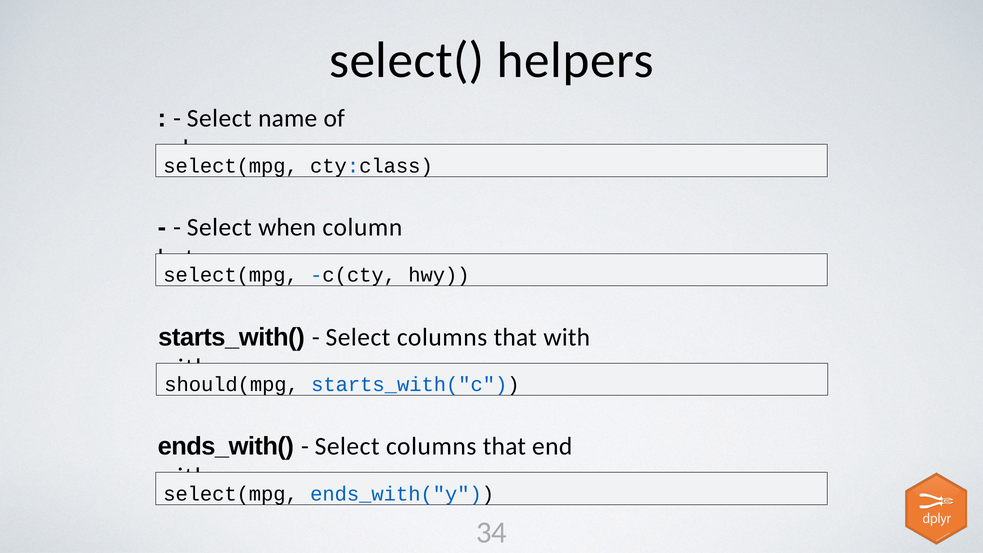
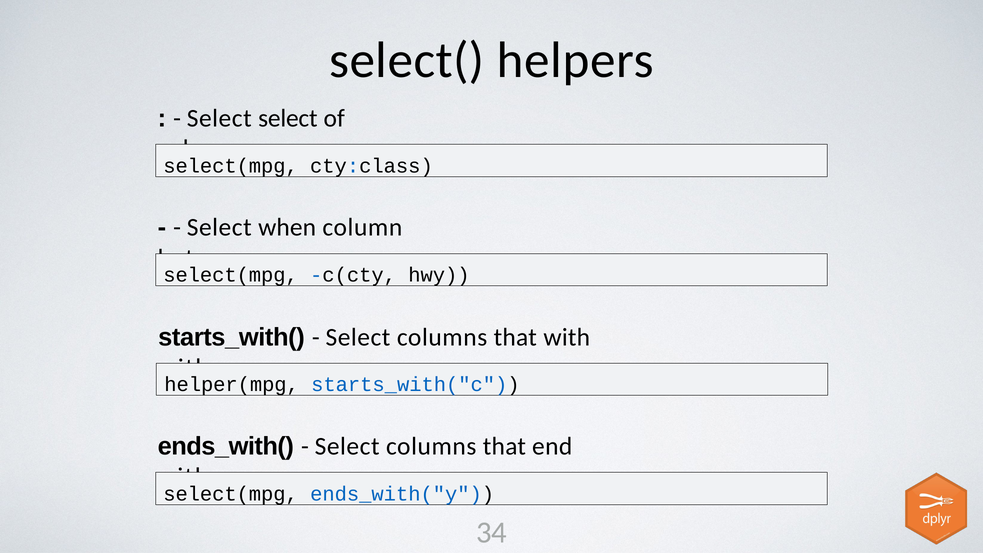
Select name: name -> select (288, 119)
should(mpg: should(mpg -> helper(mpg (232, 384)
